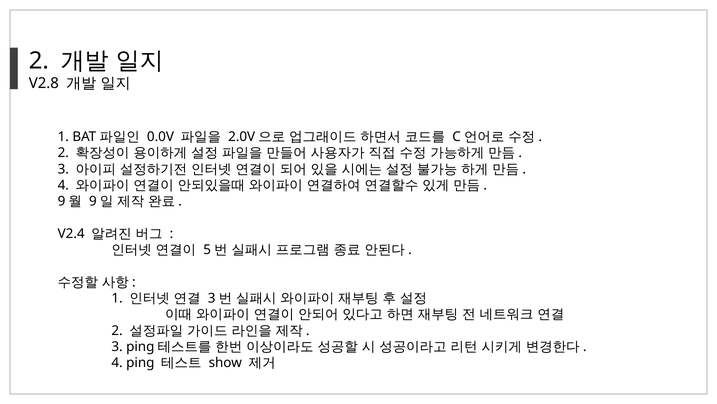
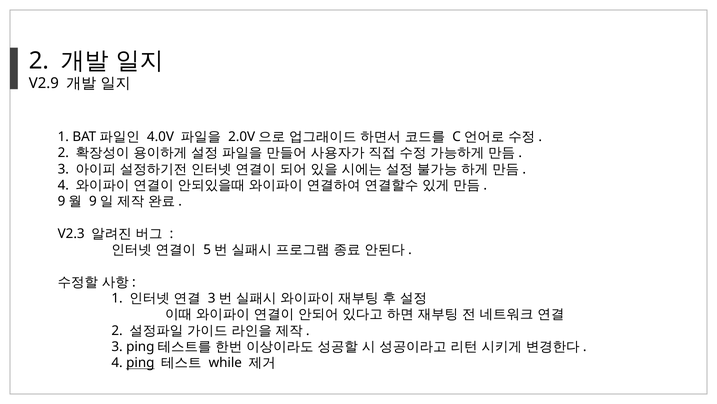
V2.8: V2.8 -> V2.9 (44, 83)
0.0V: 0.0V -> 4.0V (160, 137)
V2.4: V2.4 -> V2.3 (71, 233)
ping underline: none -> present (140, 362)
show: show -> while (225, 362)
